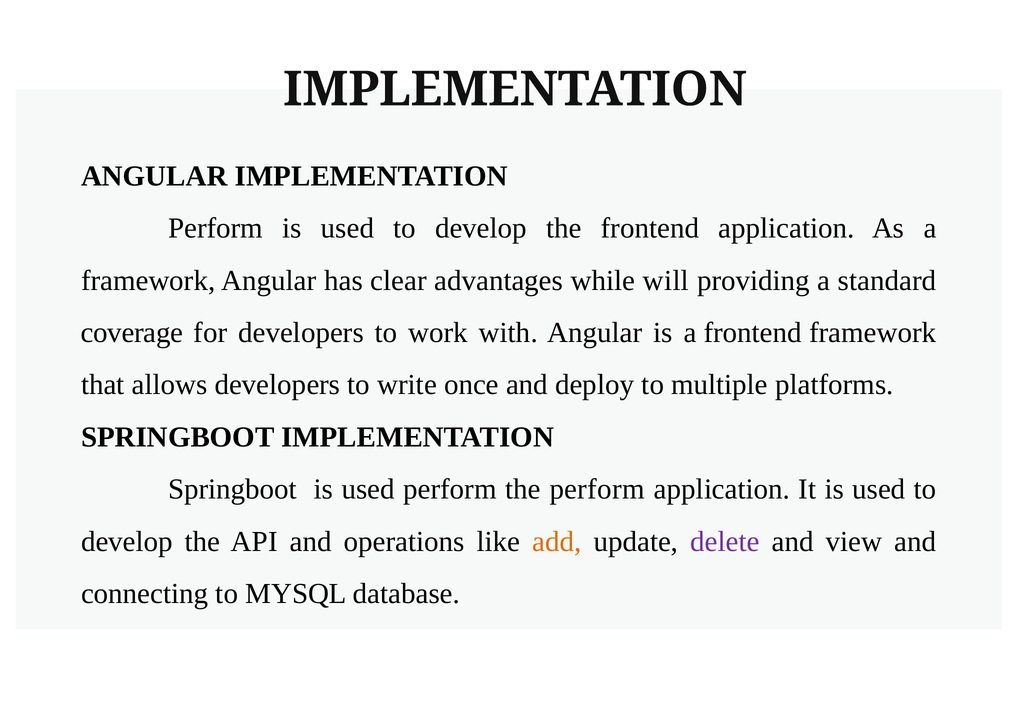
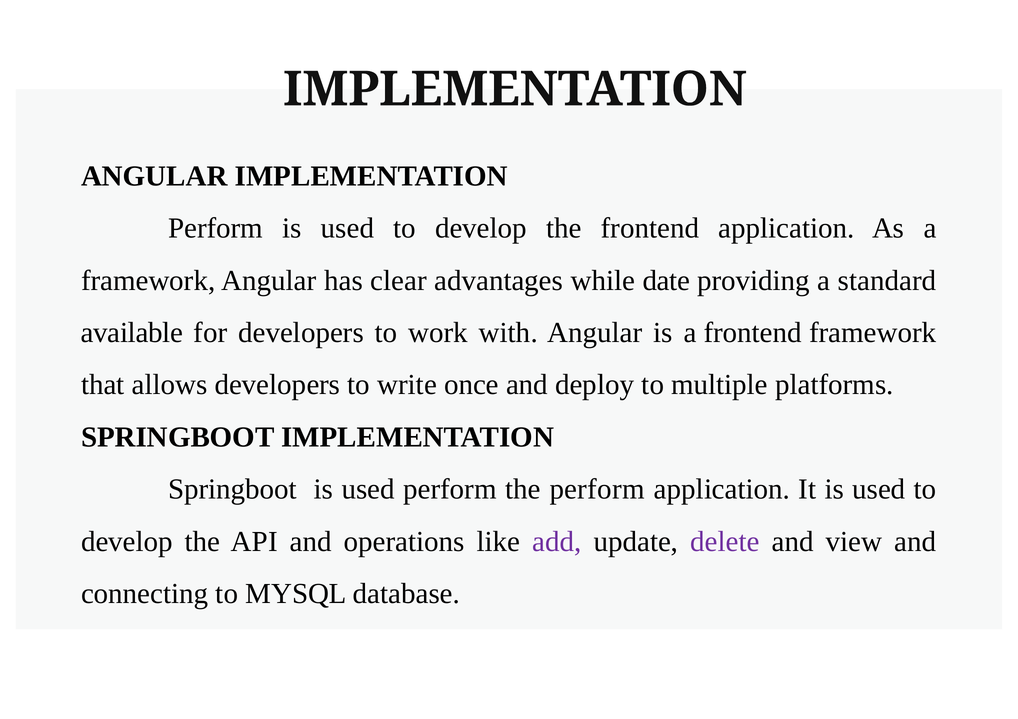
will: will -> date (666, 281)
coverage: coverage -> available (132, 333)
add colour: orange -> purple (557, 542)
